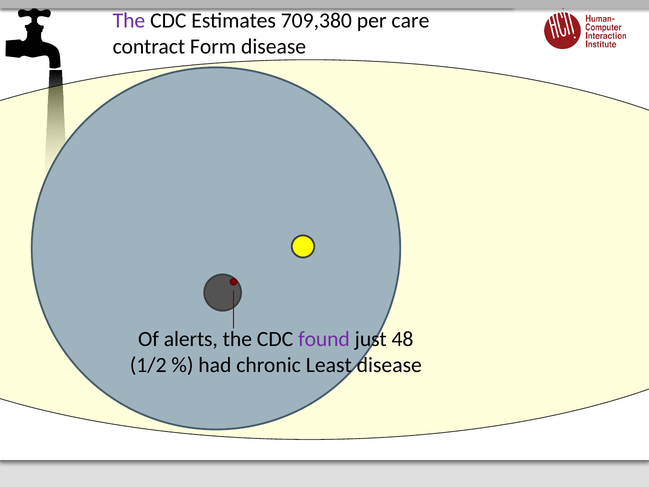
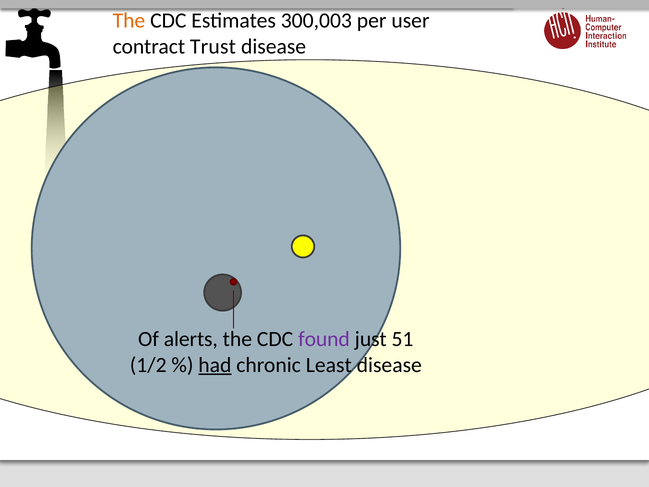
The colour: purple -> orange (129, 21)
709,380: 709,380 -> 300,003 (316, 21)
care: care -> user (410, 21)
Form: Form -> Trust (213, 47)
48: 48 -> 51 (402, 339)
had underline: none -> present (215, 365)
